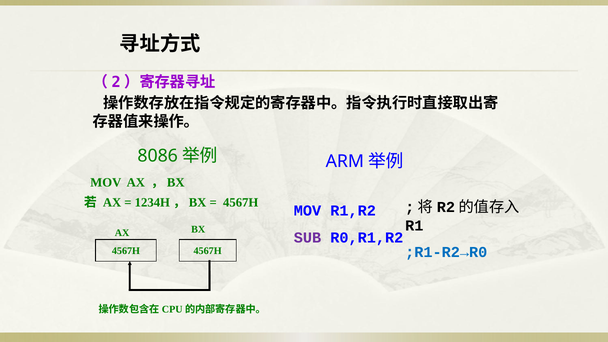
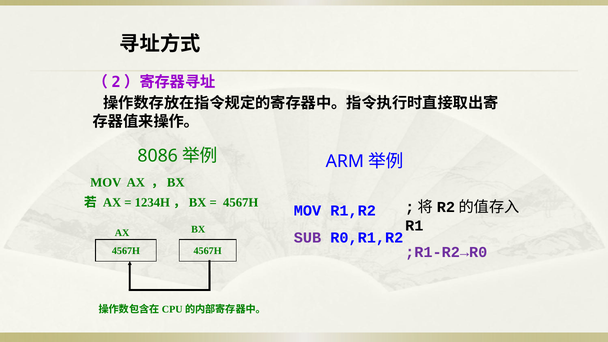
;R1-R2→R0 colour: blue -> purple (446, 252)
